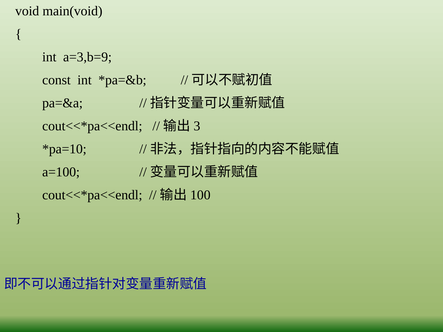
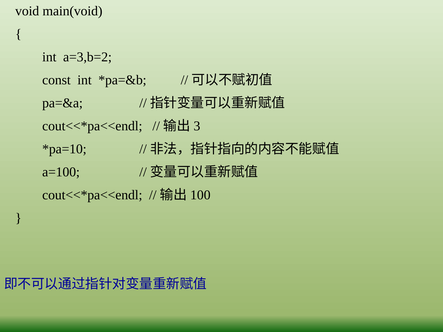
a=3,b=9: a=3,b=9 -> a=3,b=2 (87, 57)
